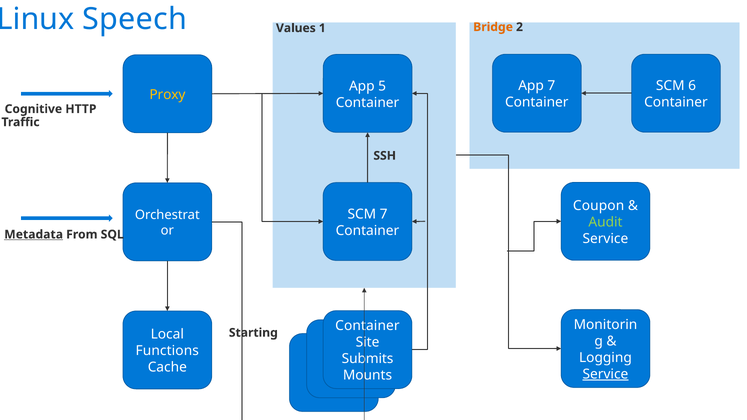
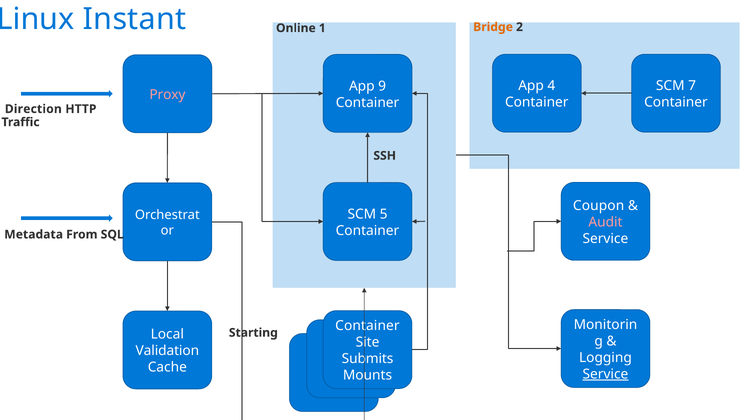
Speech: Speech -> Instant (135, 19)
Values: Values -> Online (296, 28)
App 7: 7 -> 4 (551, 86)
6: 6 -> 7 (692, 86)
5: 5 -> 9 (382, 86)
Proxy colour: yellow -> pink (167, 95)
Cognitive: Cognitive -> Direction (33, 109)
SCM 7: 7 -> 5 (384, 214)
Audit colour: light green -> pink (605, 222)
Metadata underline: present -> none (34, 235)
Functions: Functions -> Validation (167, 351)
